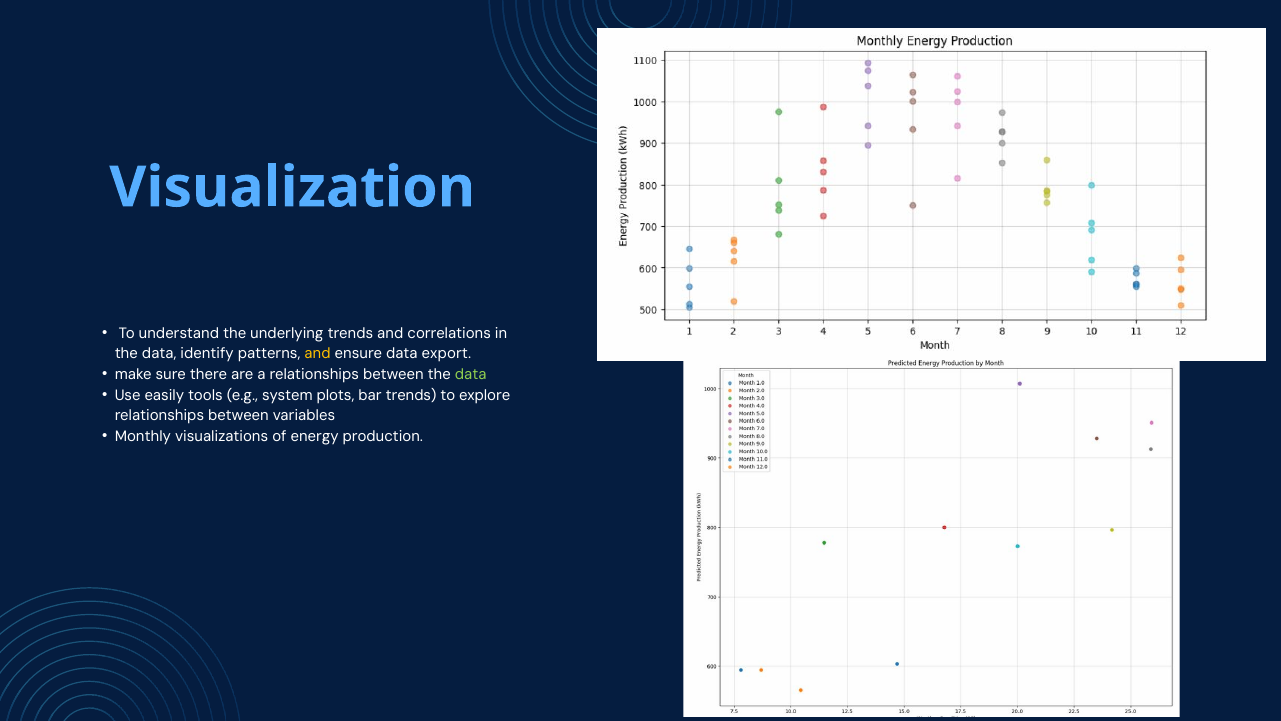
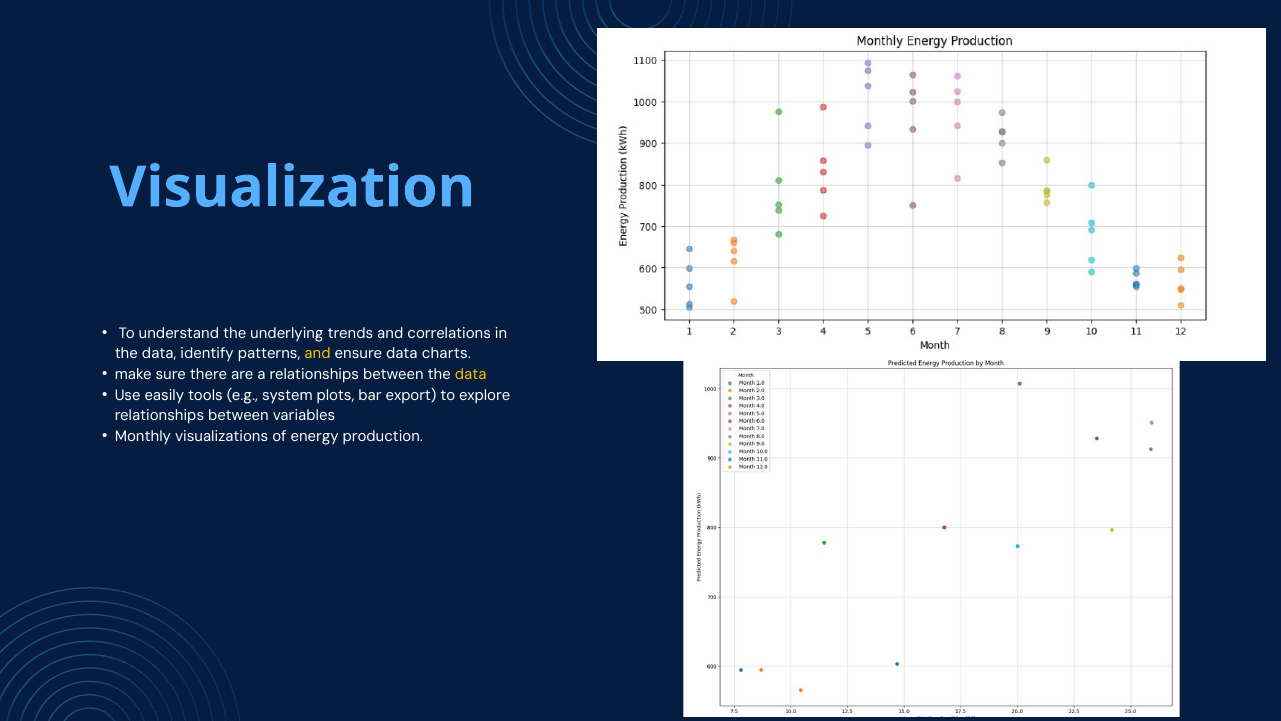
export: export -> charts (446, 354)
data colour: light green -> yellow (471, 374)
bar trends: trends -> export (411, 395)
